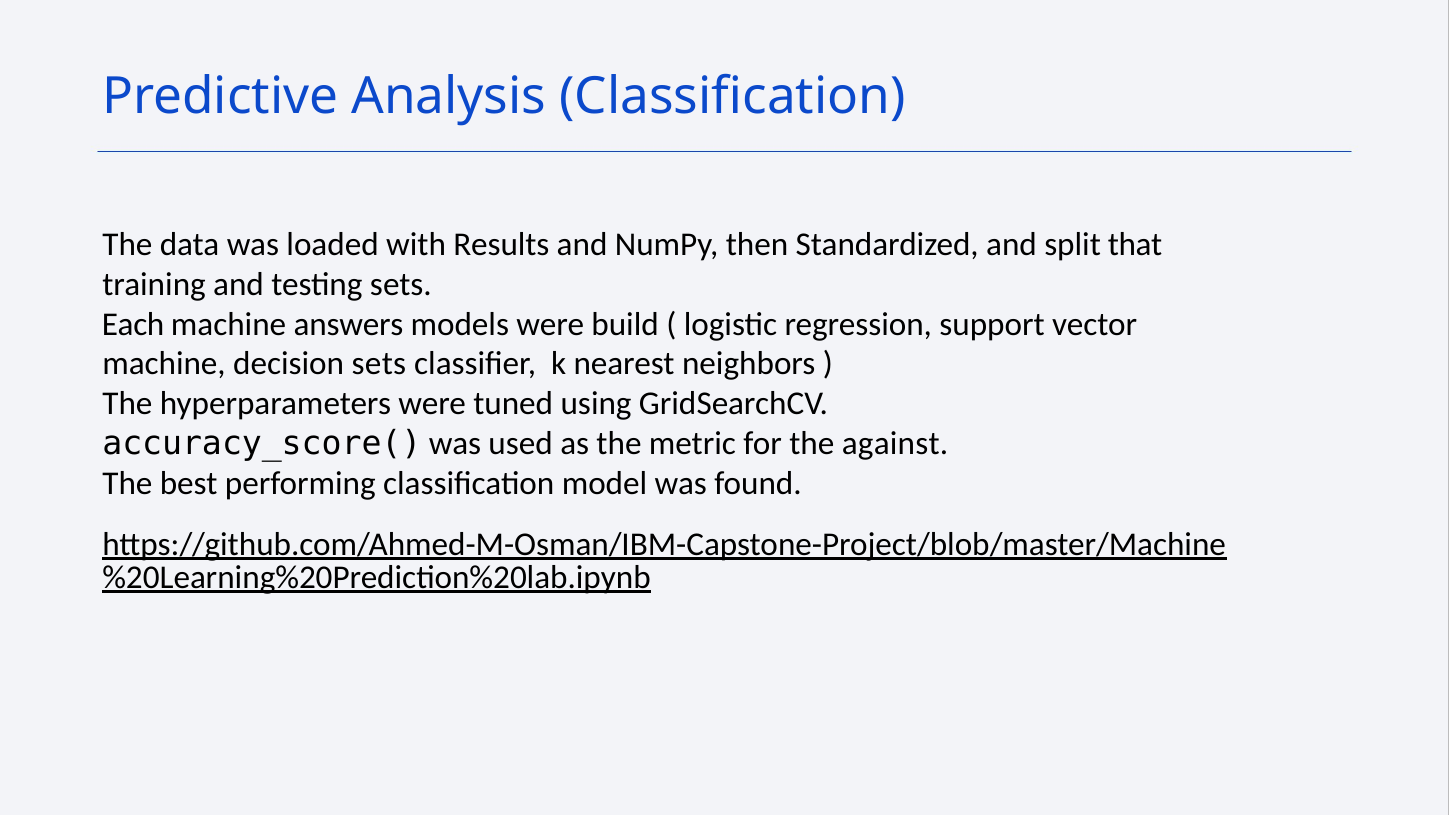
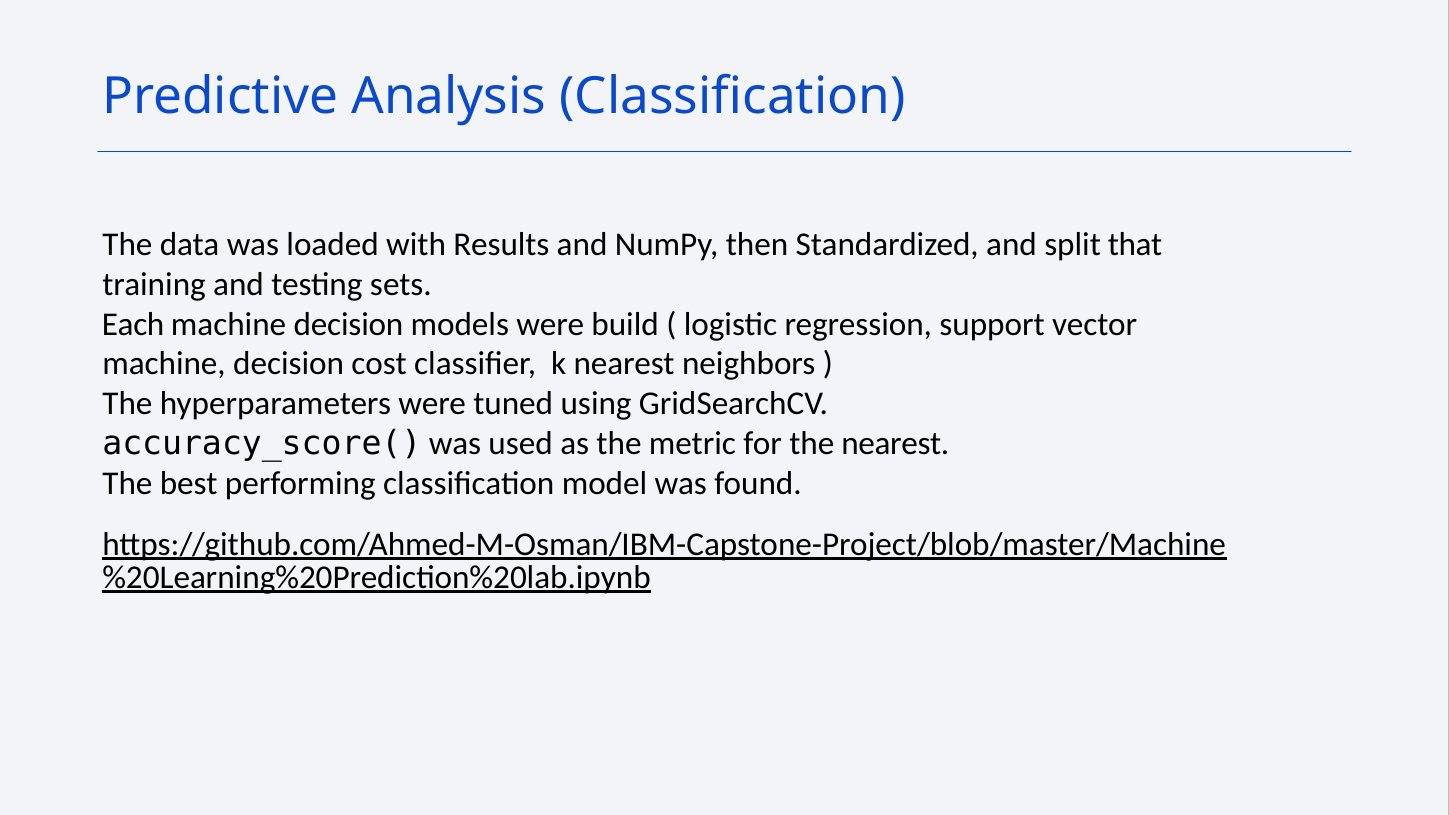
answers: answers -> decision (349, 324)
decision sets: sets -> cost (379, 364)
the against: against -> nearest (895, 444)
